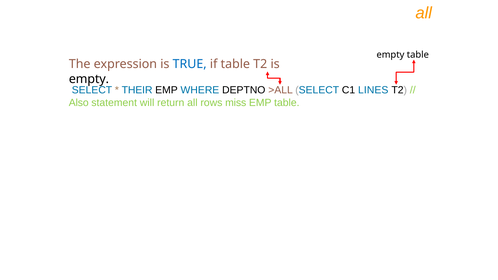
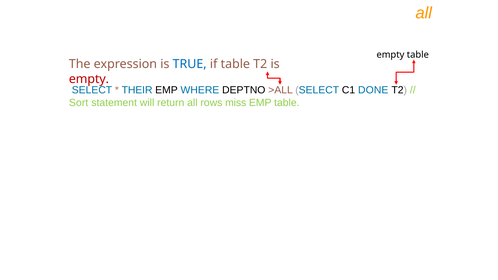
empty colour: black -> red (89, 79)
LINES: LINES -> DONE (373, 90)
Also: Also -> Sort (79, 103)
